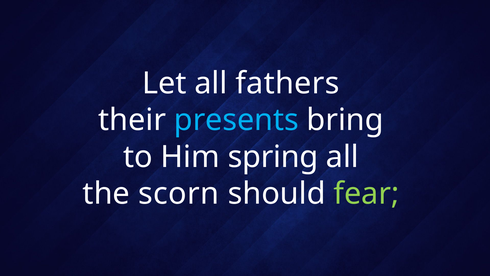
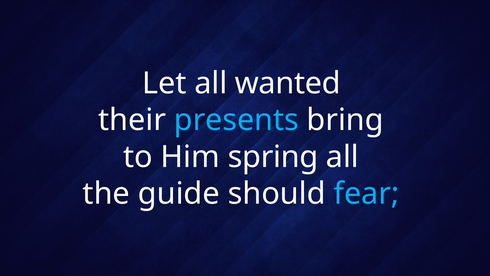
fathers: fathers -> wanted (288, 83)
scorn: scorn -> guide (179, 193)
fear colour: light green -> light blue (366, 193)
